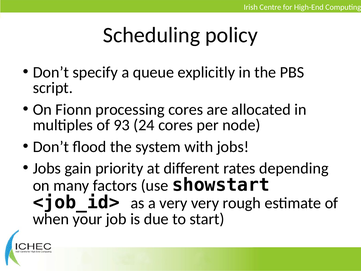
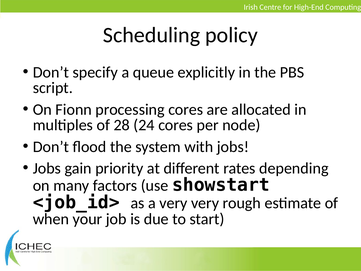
93: 93 -> 28 (122, 125)
